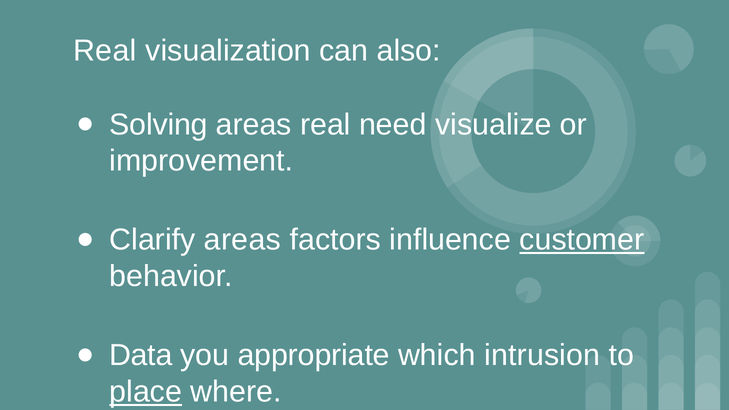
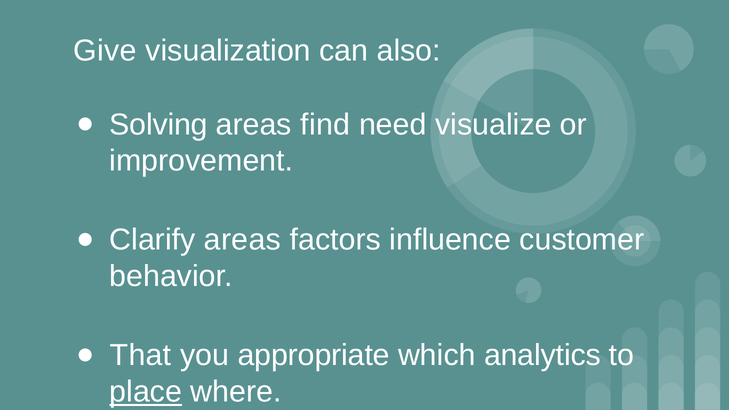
Real: Real -> Give (105, 51)
areas real: real -> find (325, 125)
customer underline: present -> none (582, 240)
Data: Data -> That (141, 355)
intrusion: intrusion -> analytics (542, 355)
